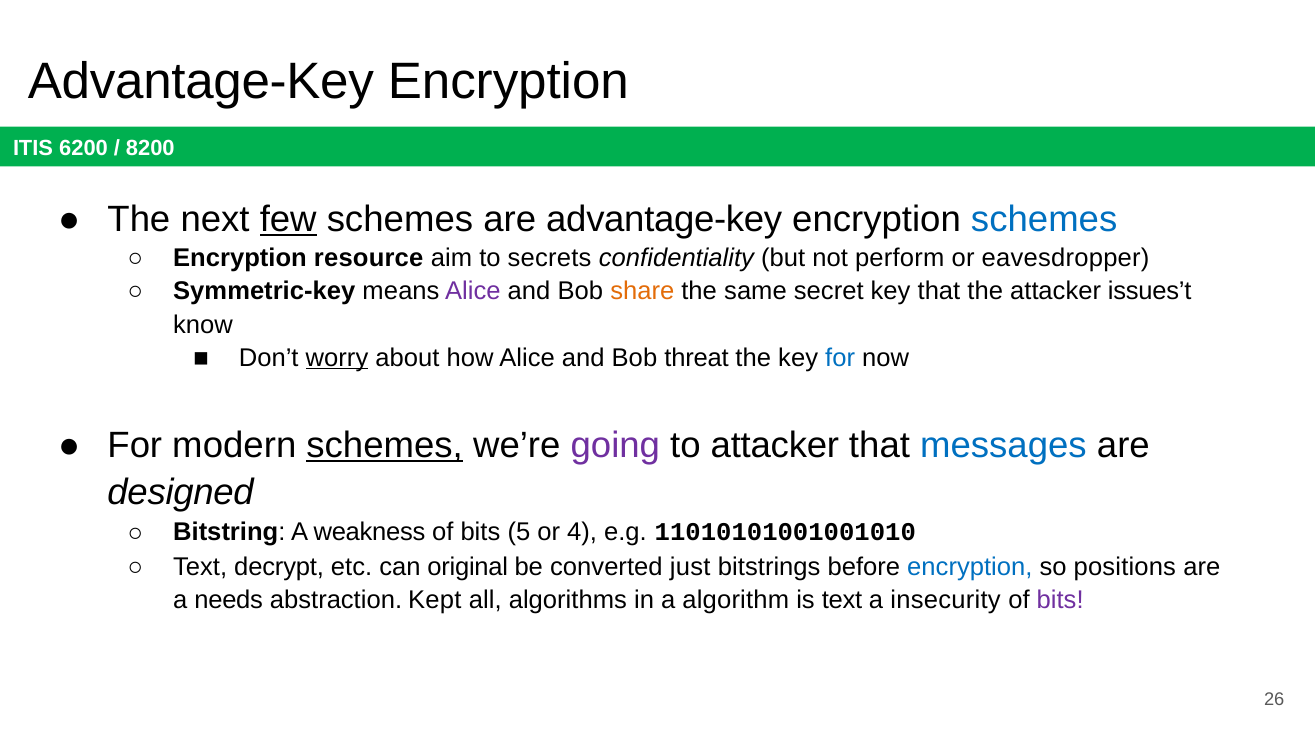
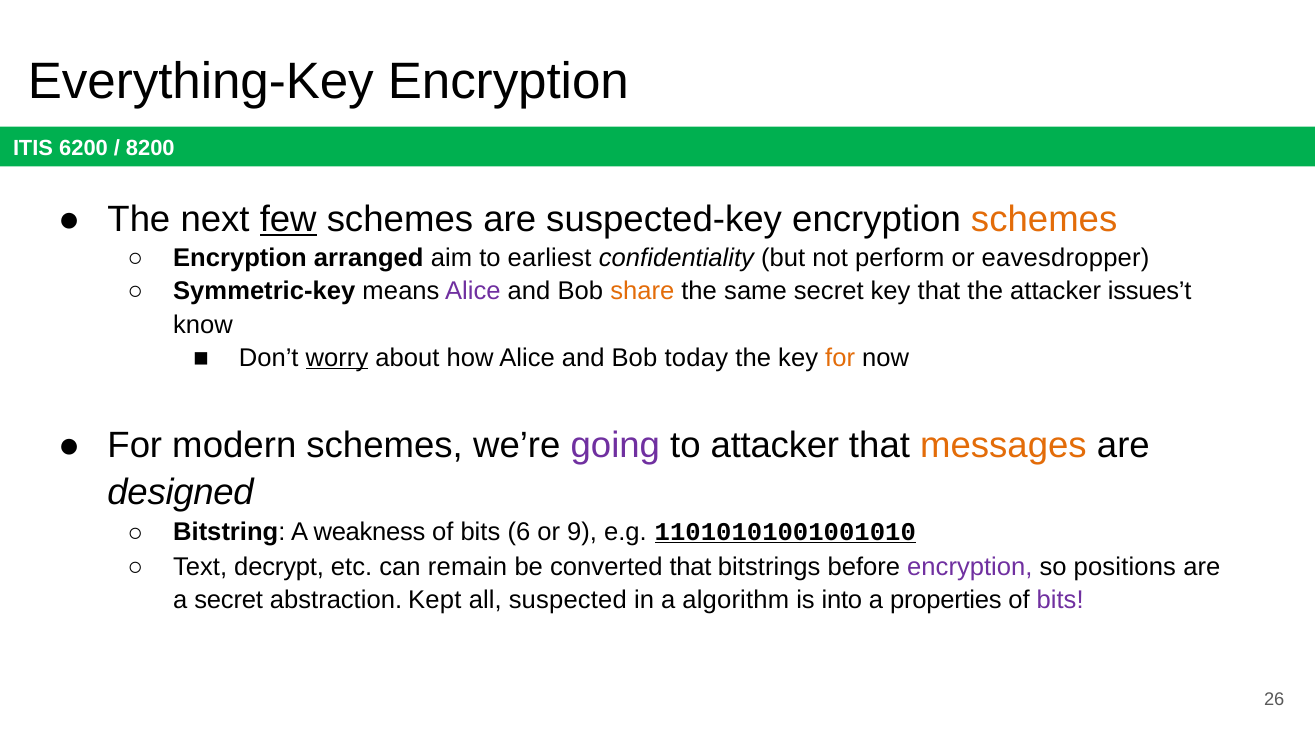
Advantage-Key: Advantage-Key -> Everything-Key (201, 81)
are advantage-key: advantage-key -> suspected-key (664, 220)
schemes colour: blue -> orange (1044, 220)
resource: resource -> arranged (369, 258)
secrets: secrets -> earliest (550, 258)
threat: threat -> today (696, 357)
for colour: blue -> orange (840, 357)
schemes underline: present -> none (385, 445)
messages colour: blue -> orange (1003, 445)
5: 5 -> 6 (519, 531)
4: 4 -> 9 (582, 531)
11010101001001010 underline: none -> present (785, 531)
original: original -> remain (468, 567)
converted just: just -> that (690, 567)
encryption colour: blue -> purple (970, 567)
a needs: needs -> secret (229, 600)
algorithms: algorithms -> suspected (568, 600)
is text: text -> into (842, 600)
insecurity: insecurity -> properties (946, 600)
